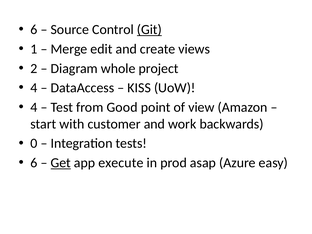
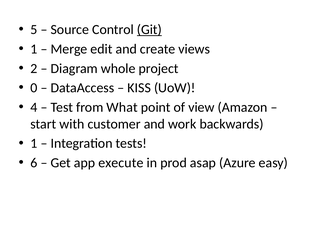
6: 6 -> 5 (34, 30)
4: 4 -> 0 (34, 88)
Good: Good -> What (122, 107)
0: 0 -> 1 (34, 143)
Get underline: present -> none (61, 163)
